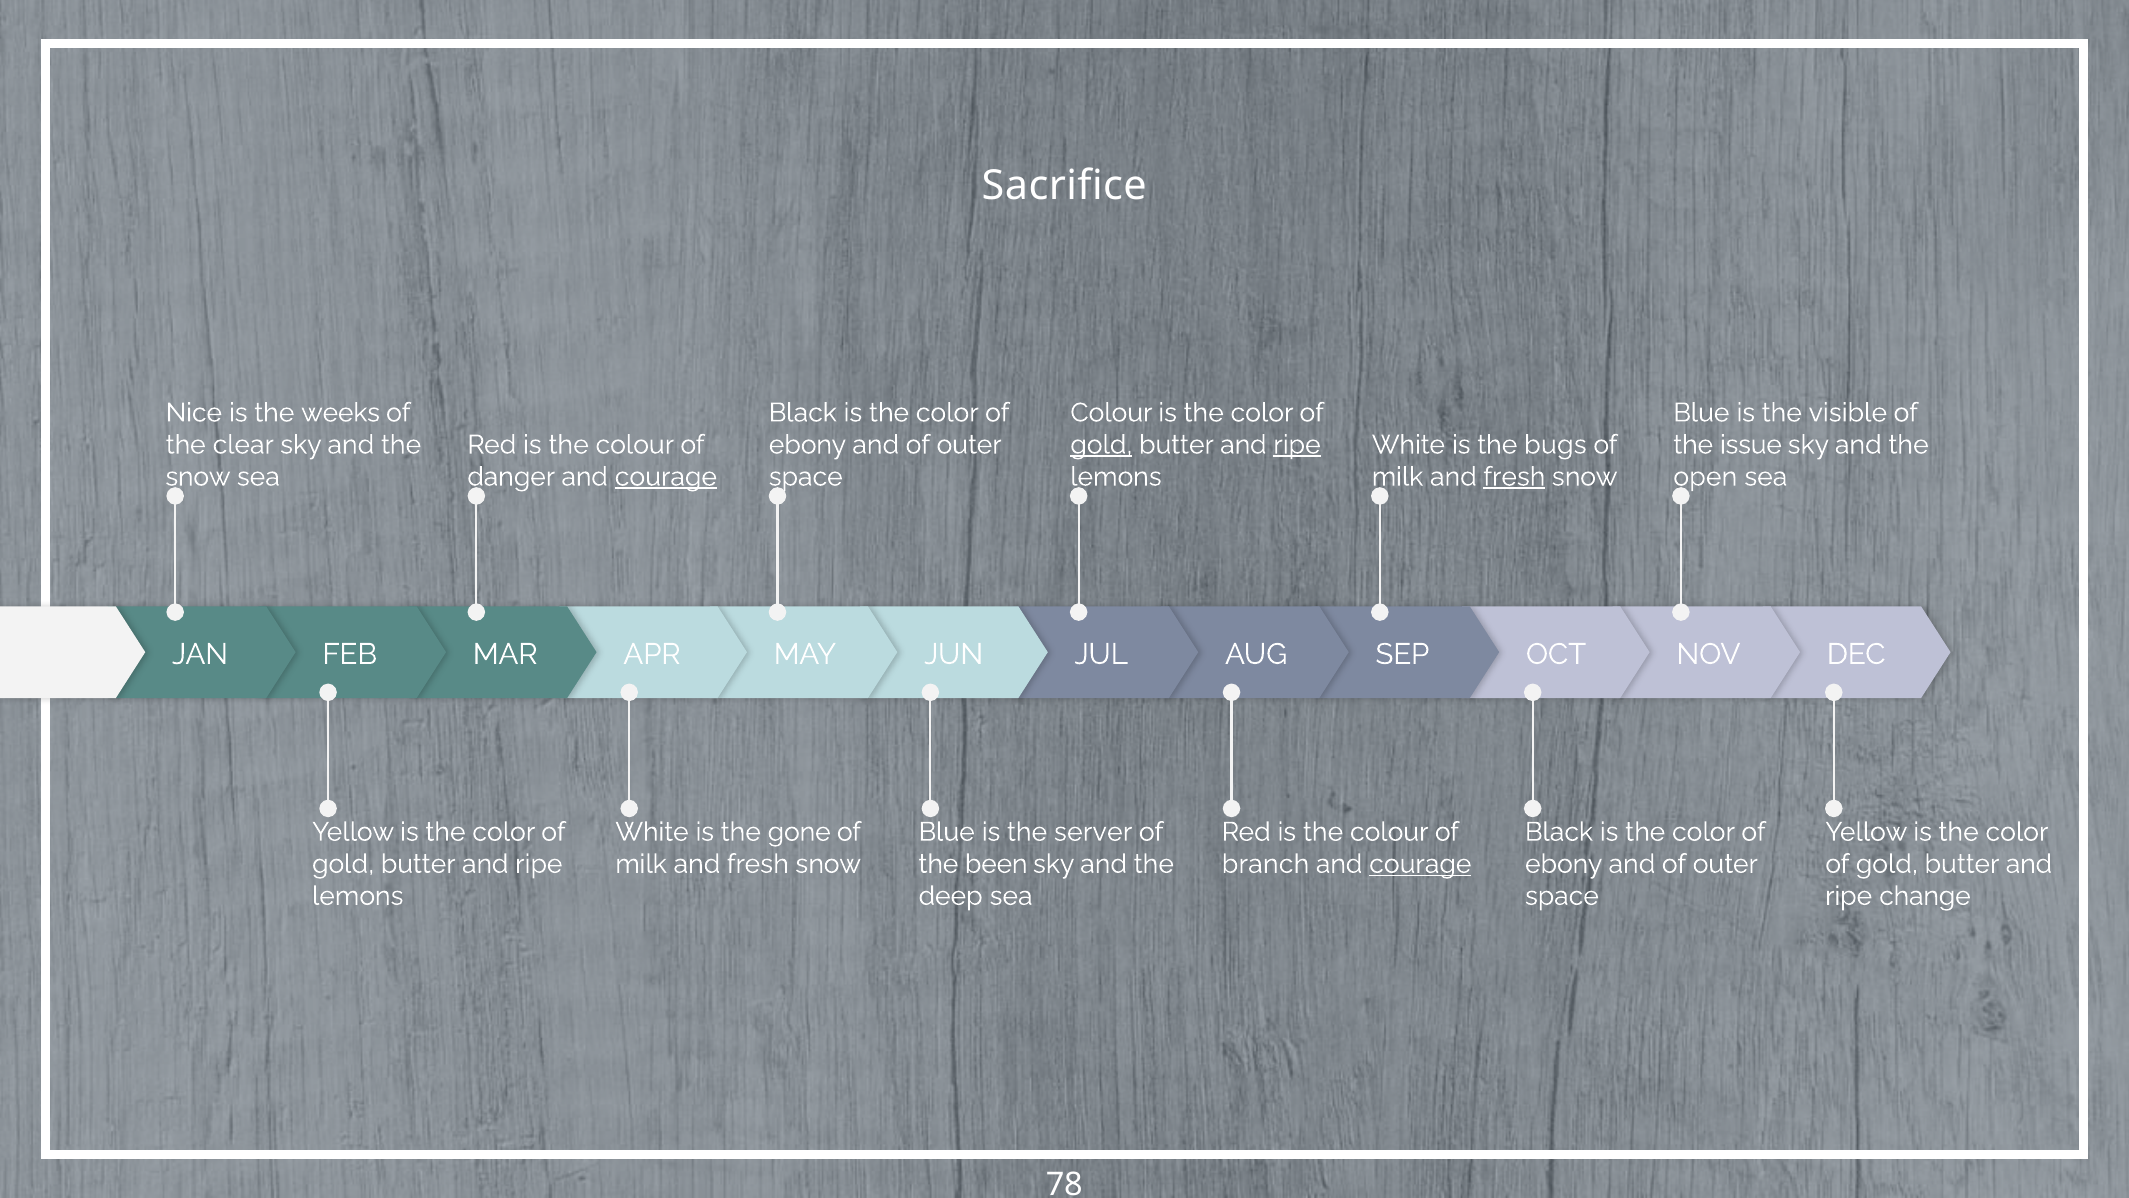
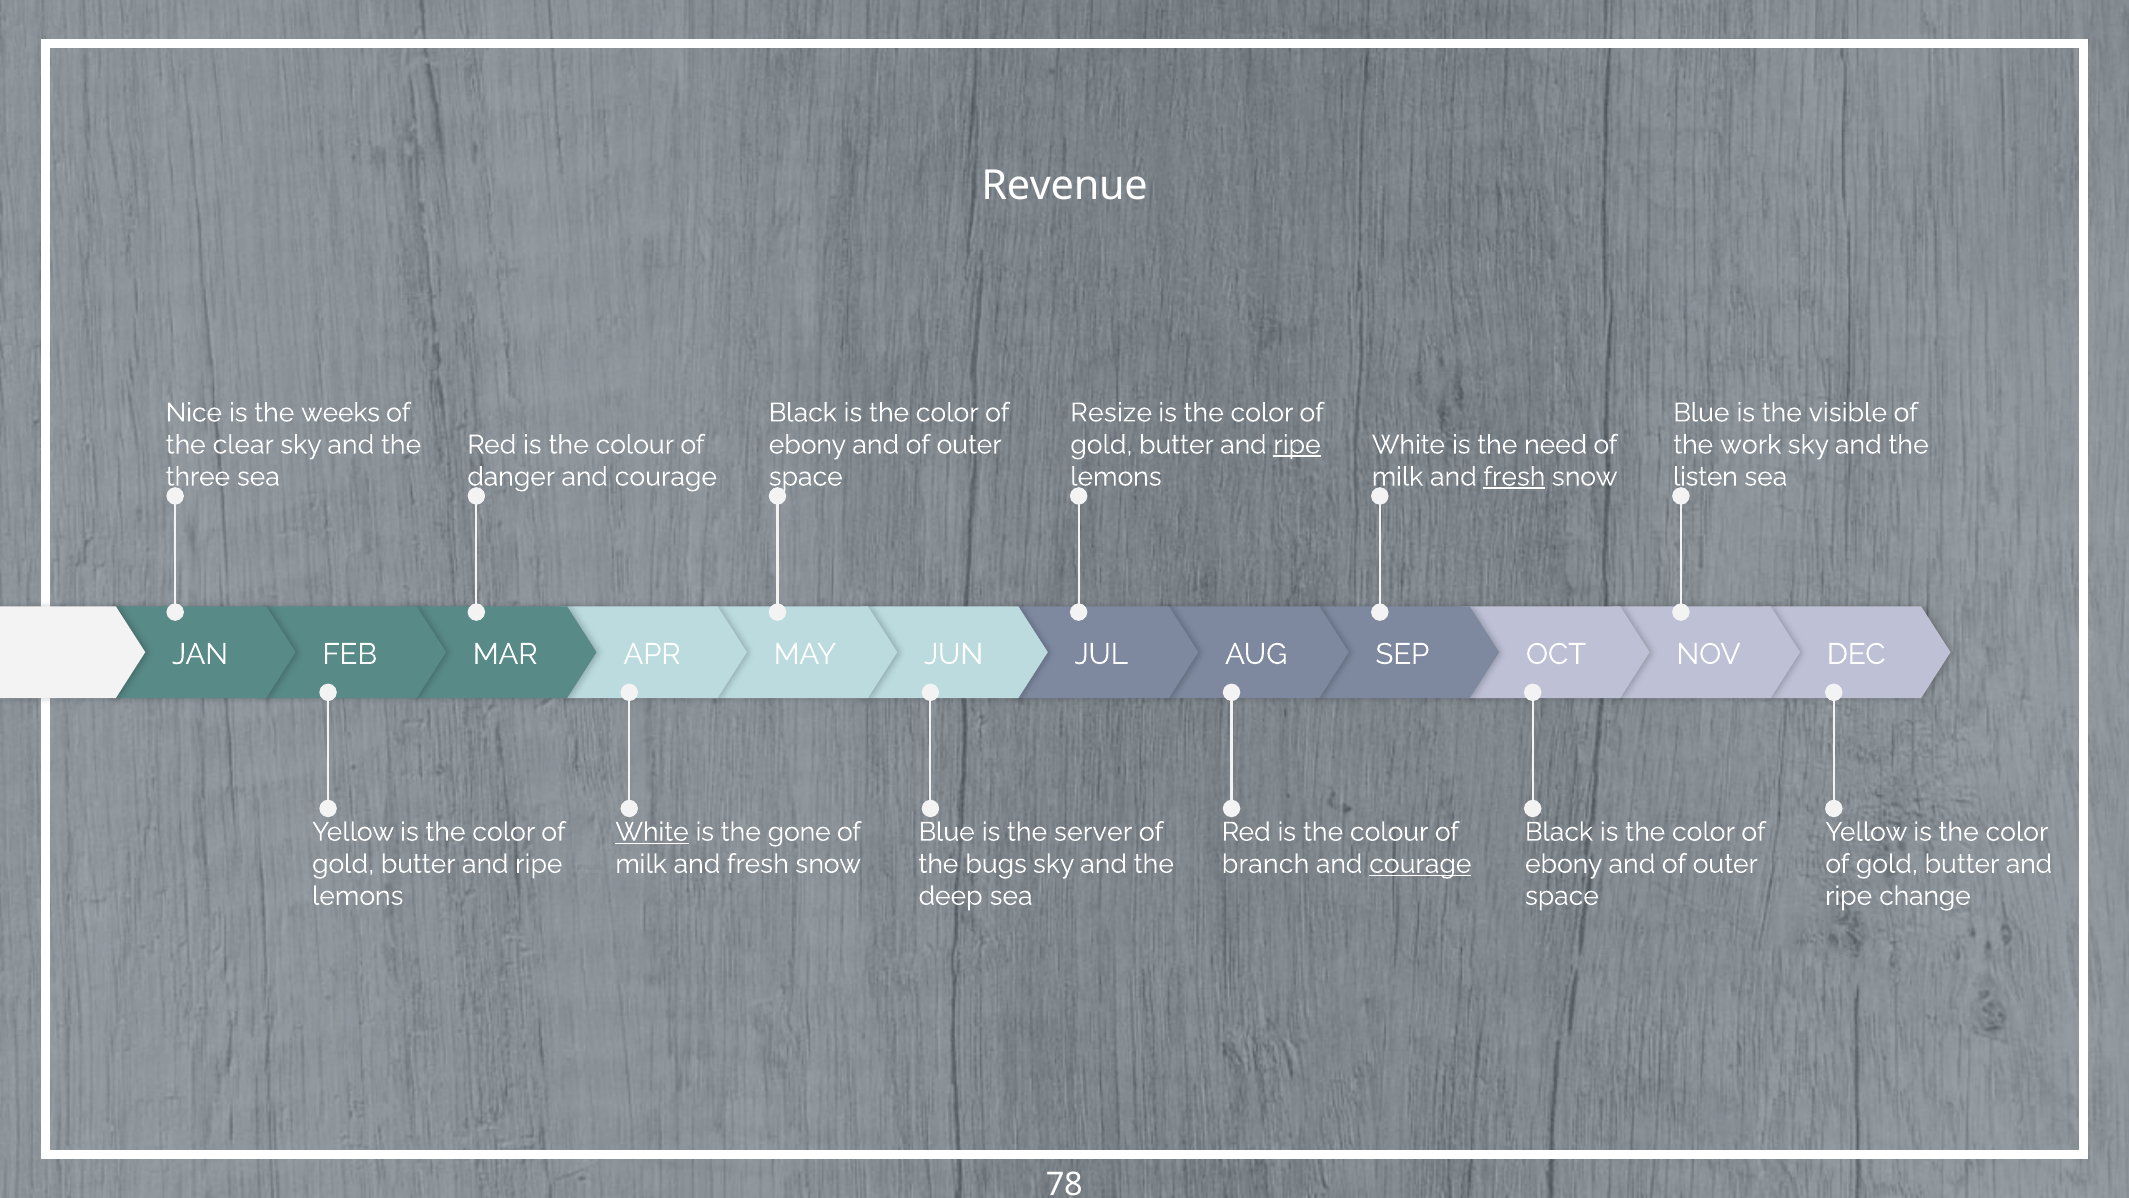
Sacrifice: Sacrifice -> Revenue (1065, 186)
Colour: Colour -> Resize (1111, 413)
gold underline: present -> none (1101, 445)
bugs: bugs -> need (1556, 445)
issue: issue -> work (1751, 445)
snow: snow -> three (198, 477)
courage underline: present -> none (666, 477)
open: open -> listen (1705, 477)
White underline: none -> present (652, 832)
been: been -> bugs (996, 864)
